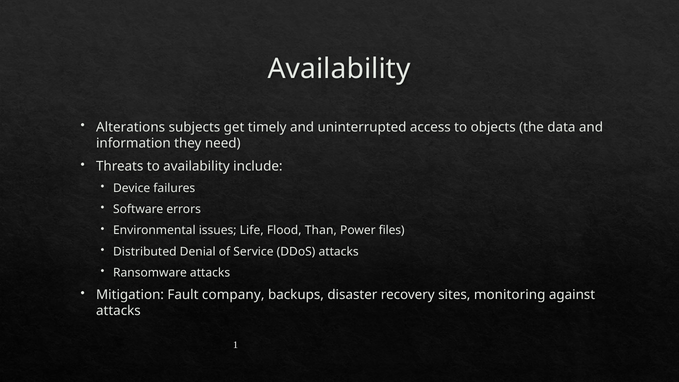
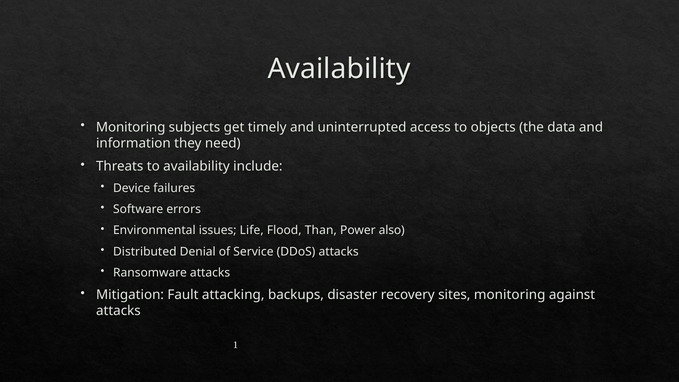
Alterations: Alterations -> Monitoring (131, 127)
files: files -> also (392, 230)
company: company -> attacking (233, 295)
